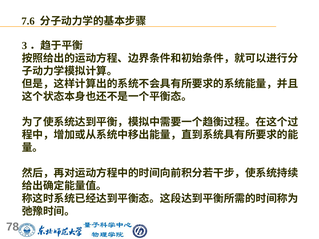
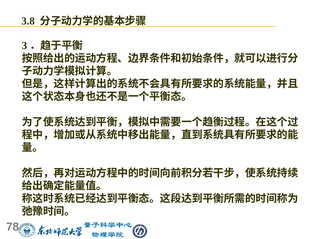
7.6: 7.6 -> 3.8 (28, 21)
